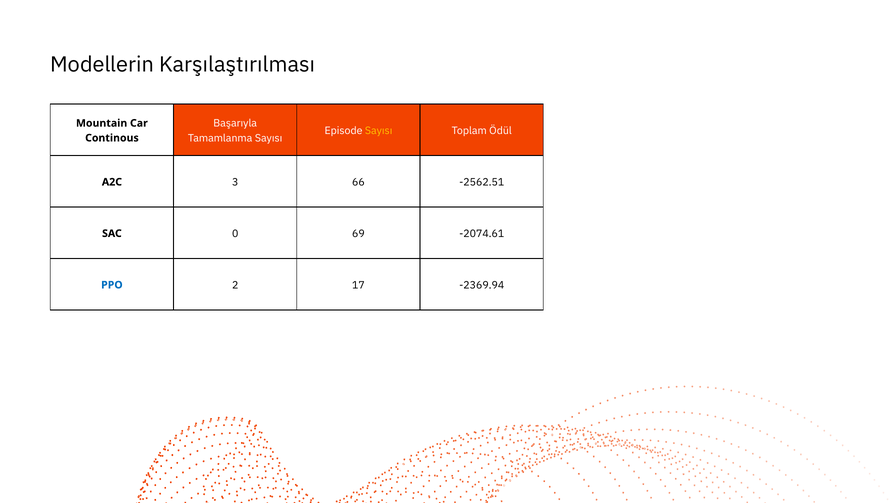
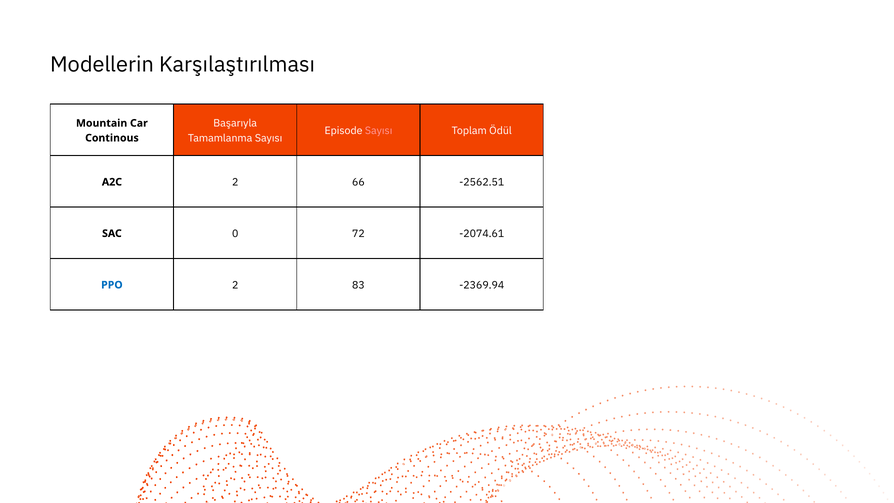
Sayısı colour: yellow -> pink (379, 131)
A2C 3: 3 -> 2 (235, 182)
69: 69 -> 72 (358, 234)
17: 17 -> 83 (358, 285)
